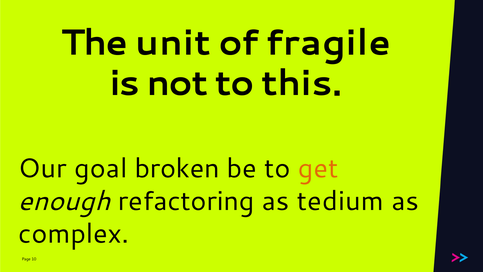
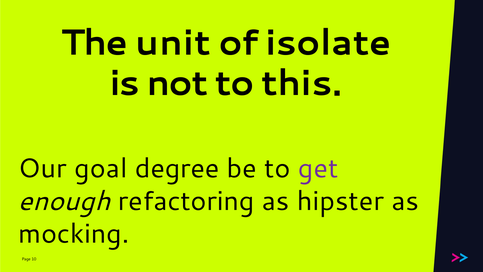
fragile: fragile -> isolate (328, 43)
broken: broken -> degree (177, 168)
get colour: orange -> purple (318, 168)
tedium: tedium -> hipster (340, 201)
complex: complex -> mocking (74, 234)
